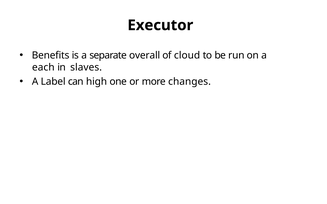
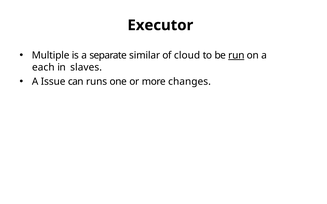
Benefits: Benefits -> Multiple (51, 55)
overall: overall -> similar (145, 55)
run underline: none -> present (236, 55)
Label: Label -> Issue (53, 82)
high: high -> runs (97, 82)
